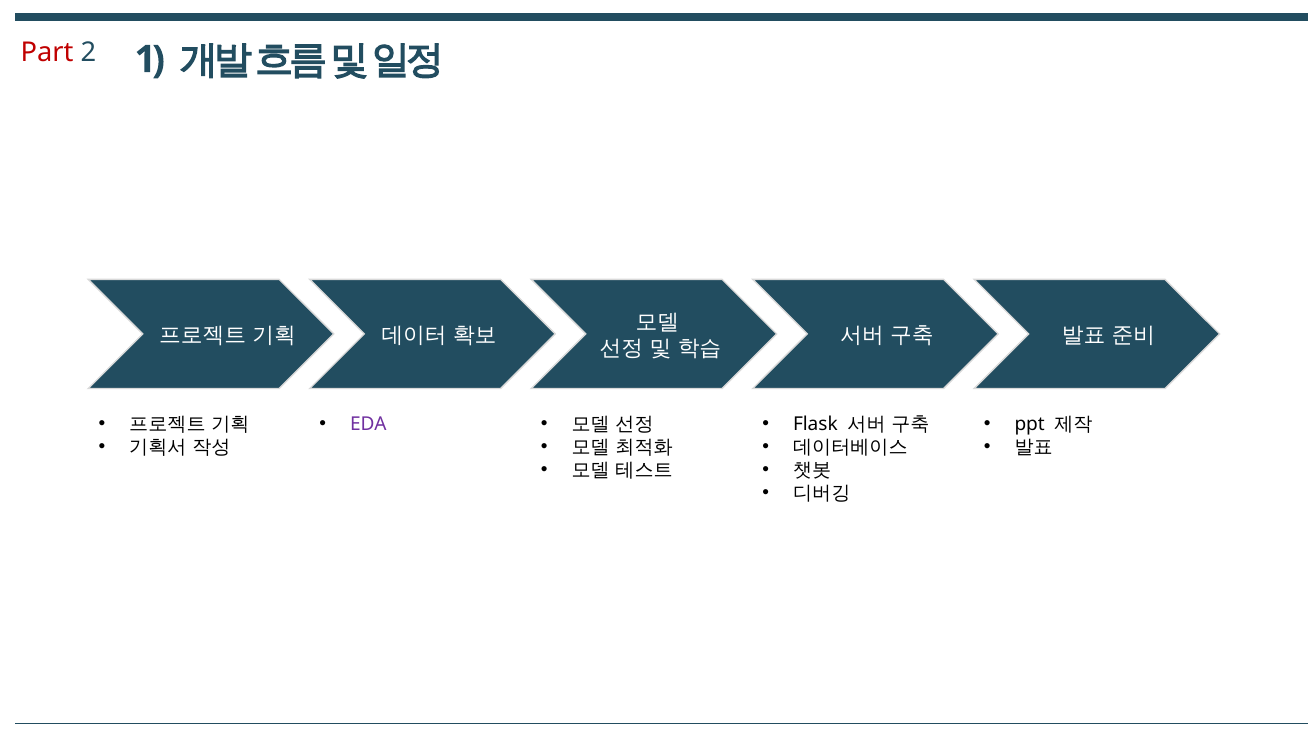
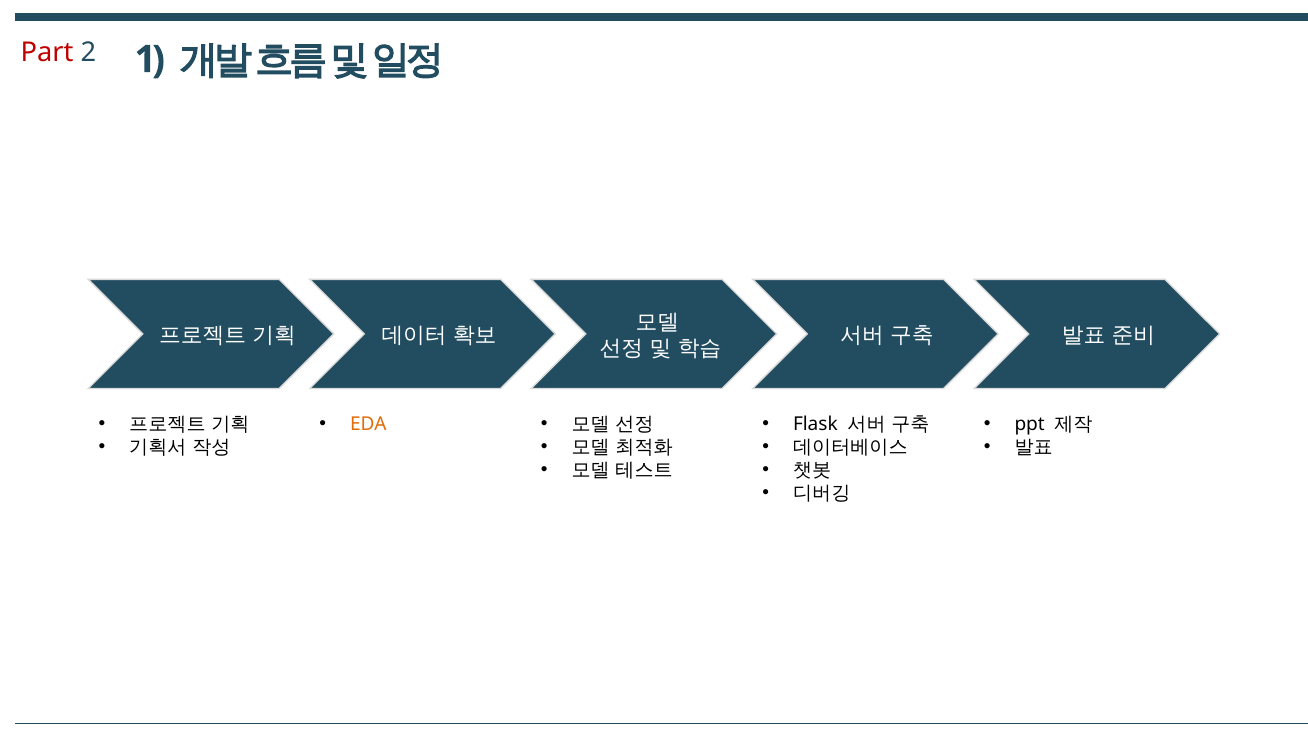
EDA colour: purple -> orange (368, 424)
